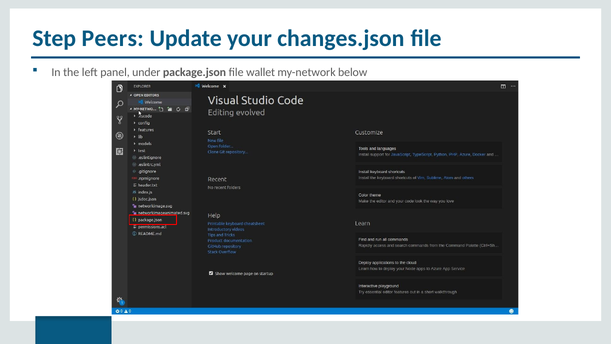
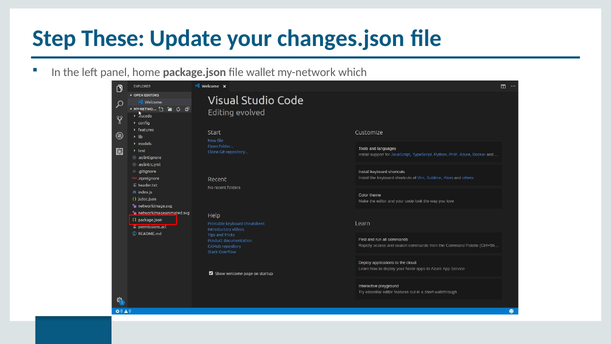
Peers: Peers -> These (113, 38)
under: under -> home (146, 72)
below: below -> which (353, 72)
